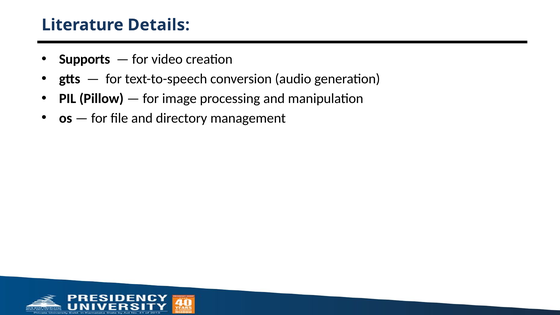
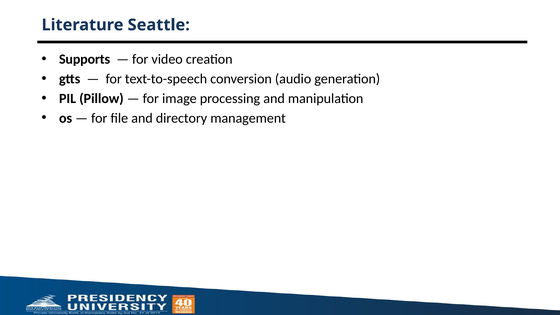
Details: Details -> Seattle (159, 25)
